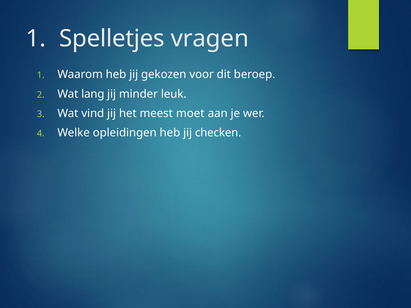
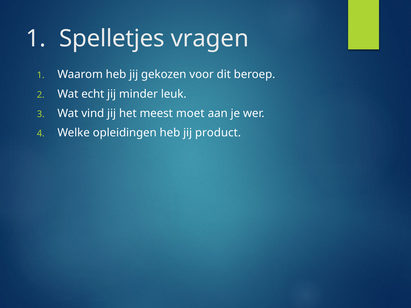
lang: lang -> echt (93, 94)
checken: checken -> product (218, 133)
